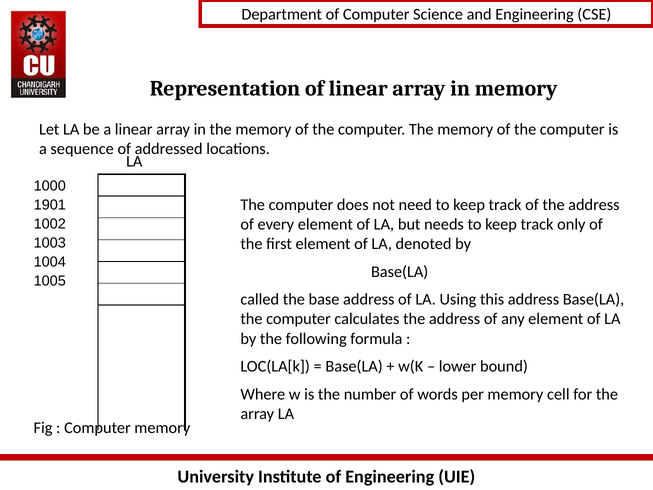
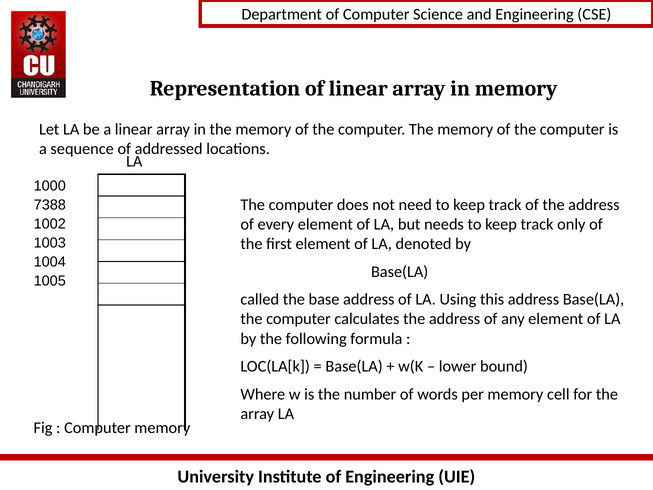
1901: 1901 -> 7388 (50, 205)
